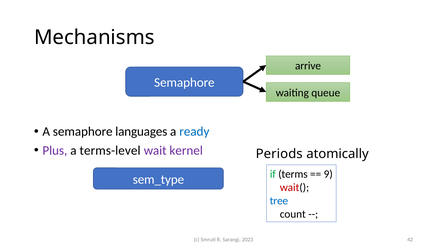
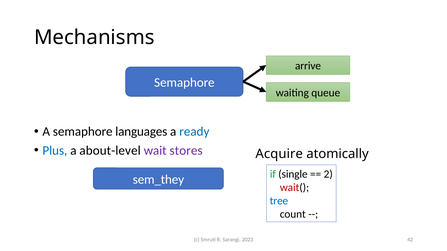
Plus colour: purple -> blue (55, 151)
terms-level: terms-level -> about-level (110, 151)
kernel: kernel -> stores (186, 151)
Periods: Periods -> Acquire (279, 154)
sem_type: sem_type -> sem_they (158, 180)
terms: terms -> single (293, 174)
9: 9 -> 2 (328, 174)
